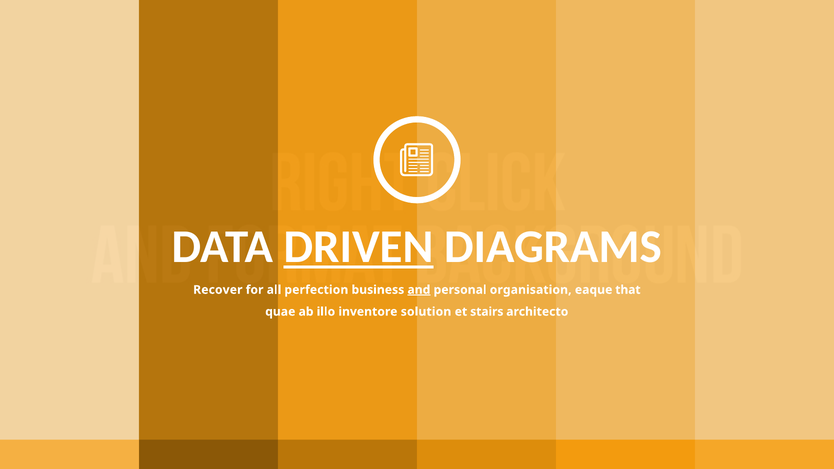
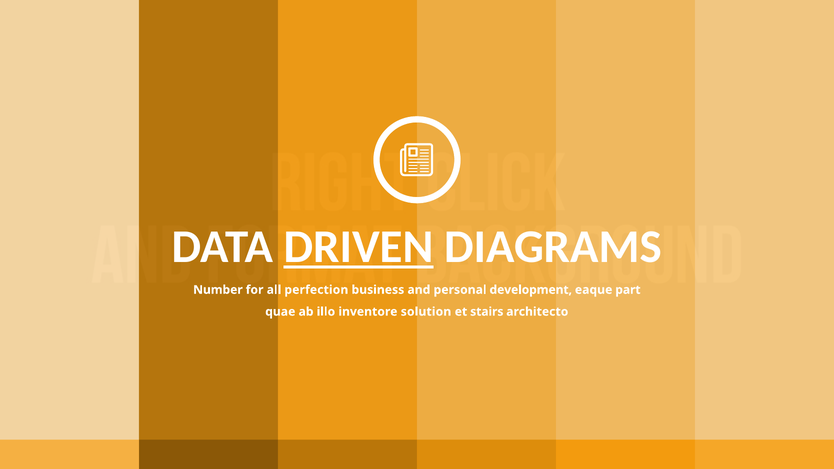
Recover: Recover -> Number (218, 290)
and underline: present -> none (419, 290)
organisation: organisation -> development (531, 290)
that: that -> part (628, 290)
